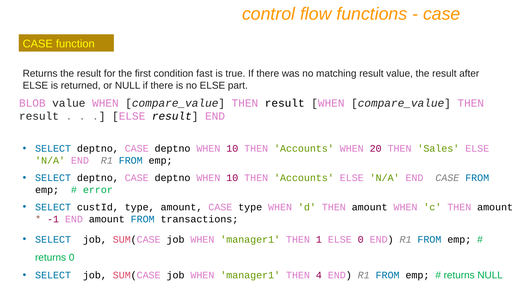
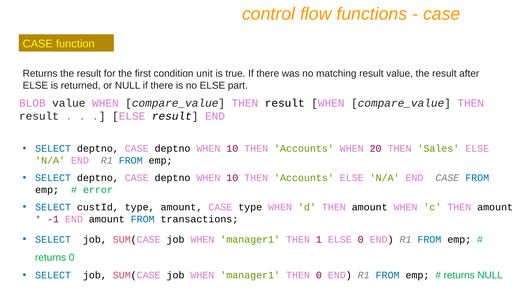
fast: fast -> unit (204, 73)
THEN 4: 4 -> 0 (319, 275)
